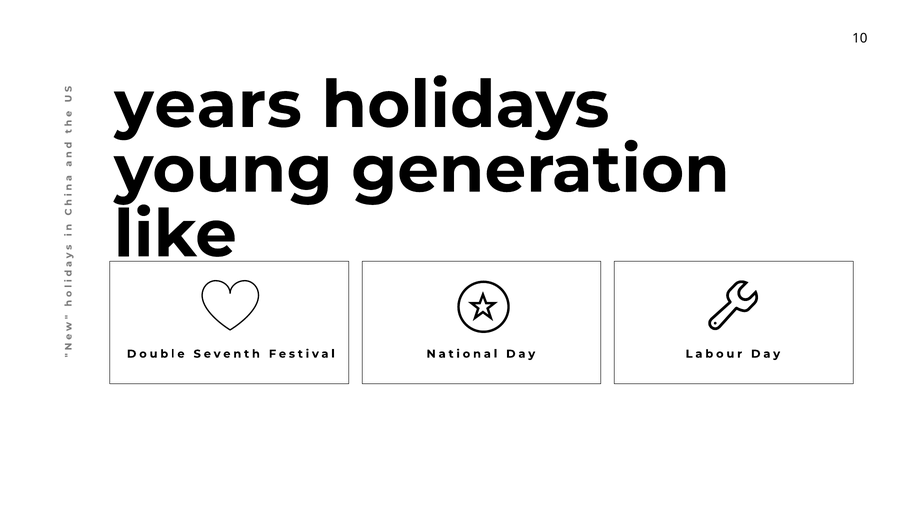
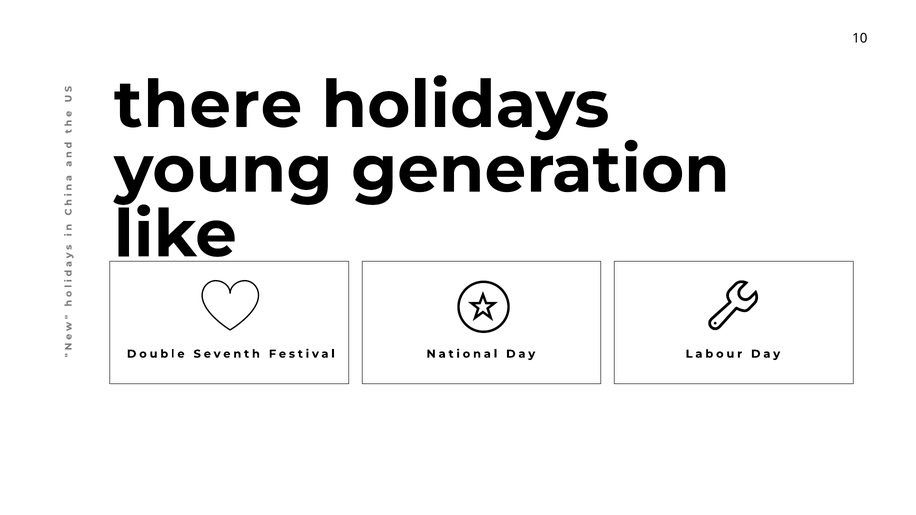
years: years -> there (208, 105)
